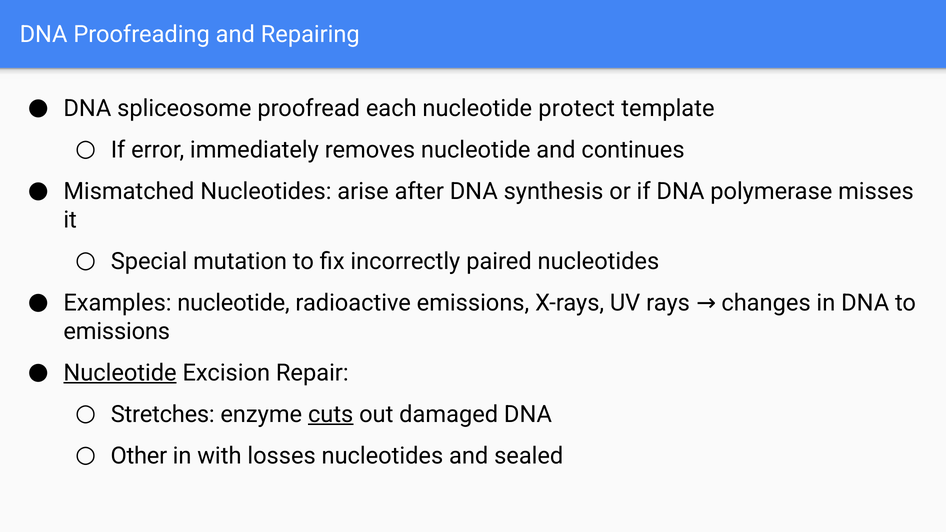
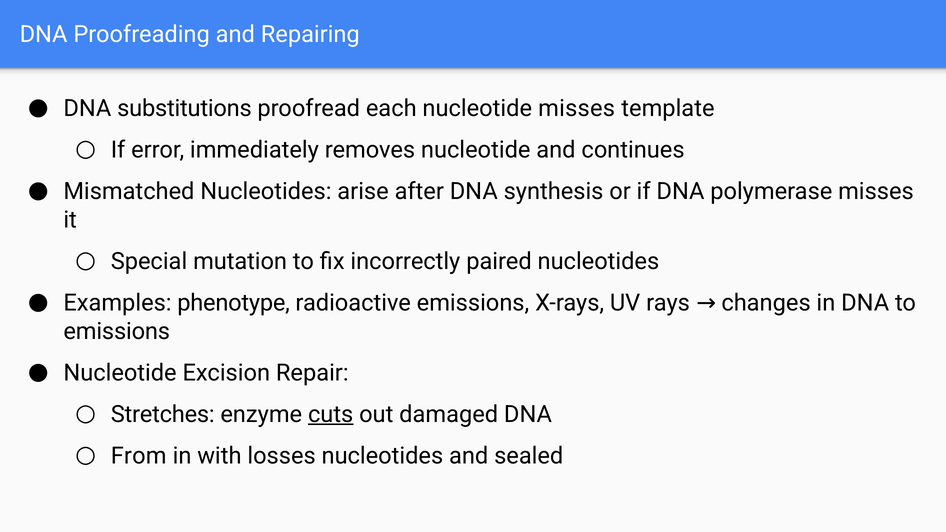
spliceosome: spliceosome -> substitutions (184, 108)
nucleotide protect: protect -> misses (577, 108)
Examples nucleotide: nucleotide -> phenotype (234, 303)
Nucleotide underline: present -> none (120, 373)
Other: Other -> From (139, 456)
